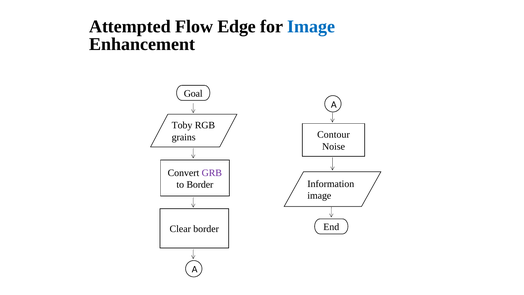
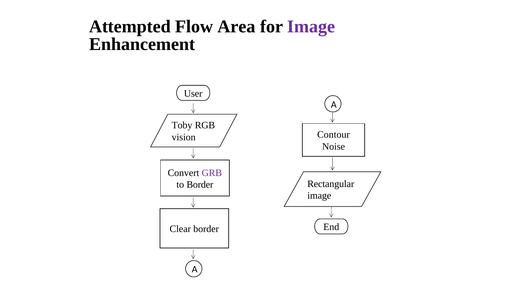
Edge: Edge -> Area (237, 27)
Image colour: blue -> purple (311, 27)
Goal: Goal -> User (193, 93)
grains: grains -> vision (184, 137)
Information: Information -> Rectangular (331, 184)
